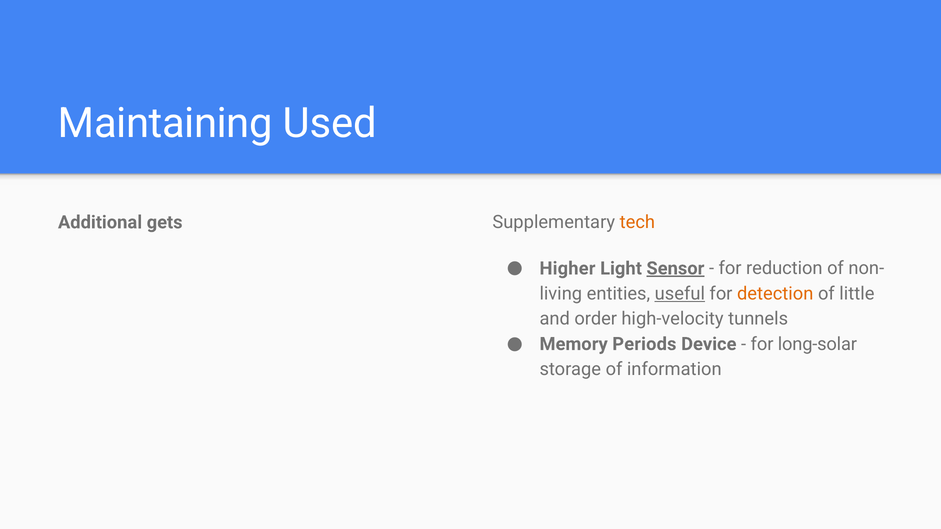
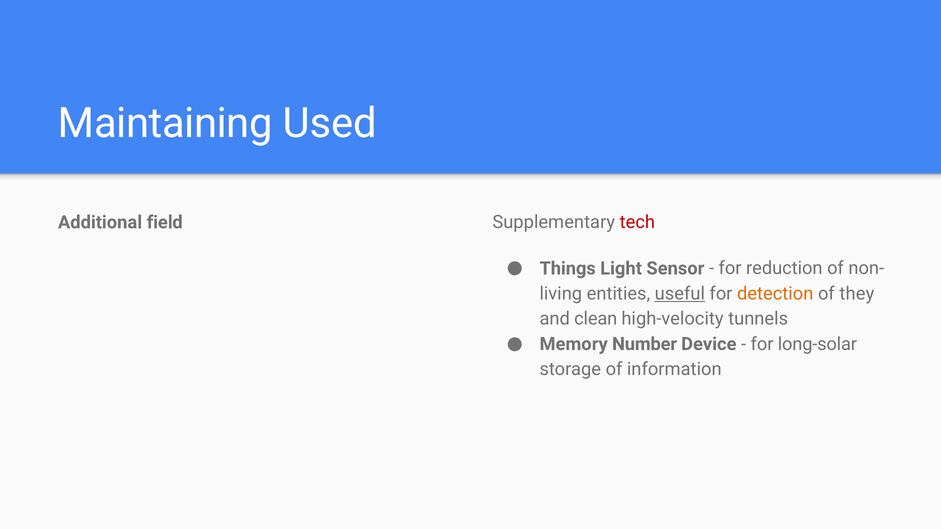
tech colour: orange -> red (637, 222)
gets: gets -> field (165, 222)
Higher: Higher -> Things (568, 269)
Sensor underline: present -> none (675, 269)
little: little -> they (857, 294)
order: order -> clean (596, 319)
Periods: Periods -> Number (645, 344)
